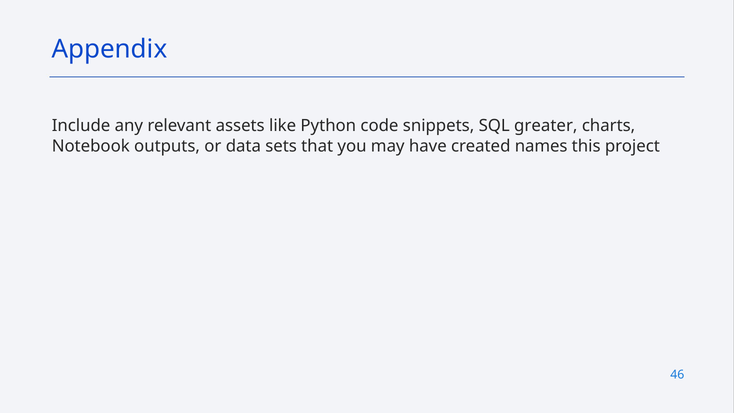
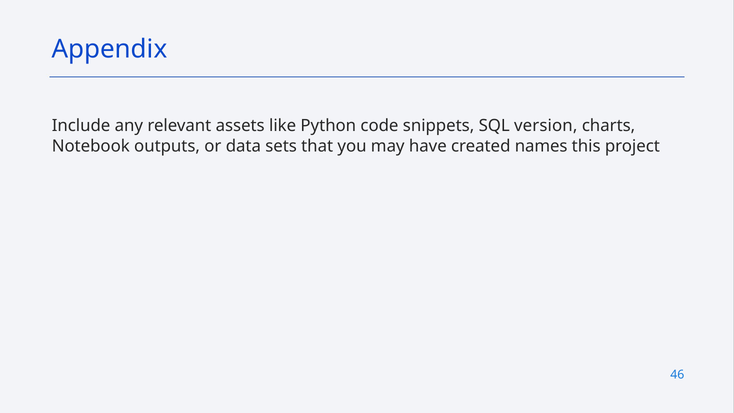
greater: greater -> version (546, 126)
